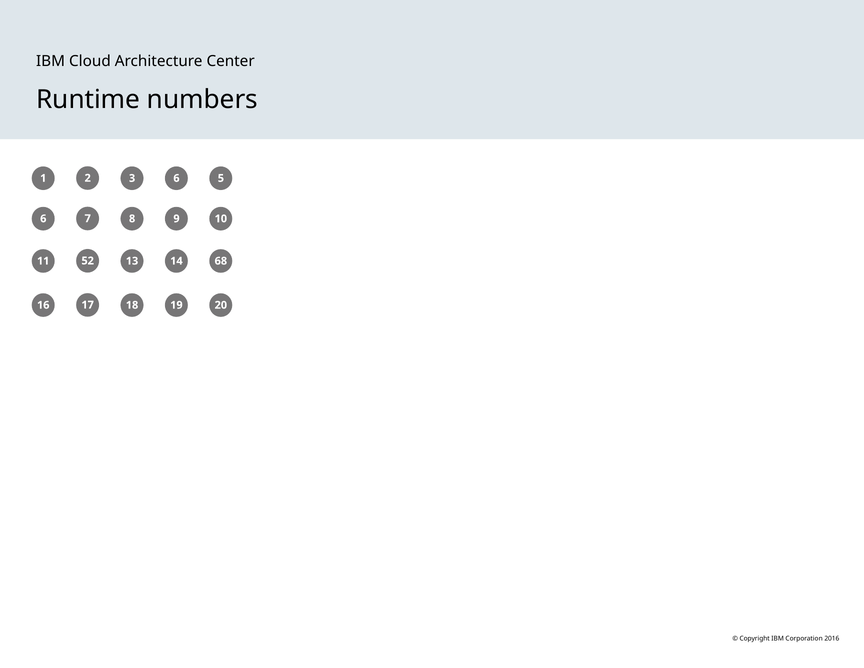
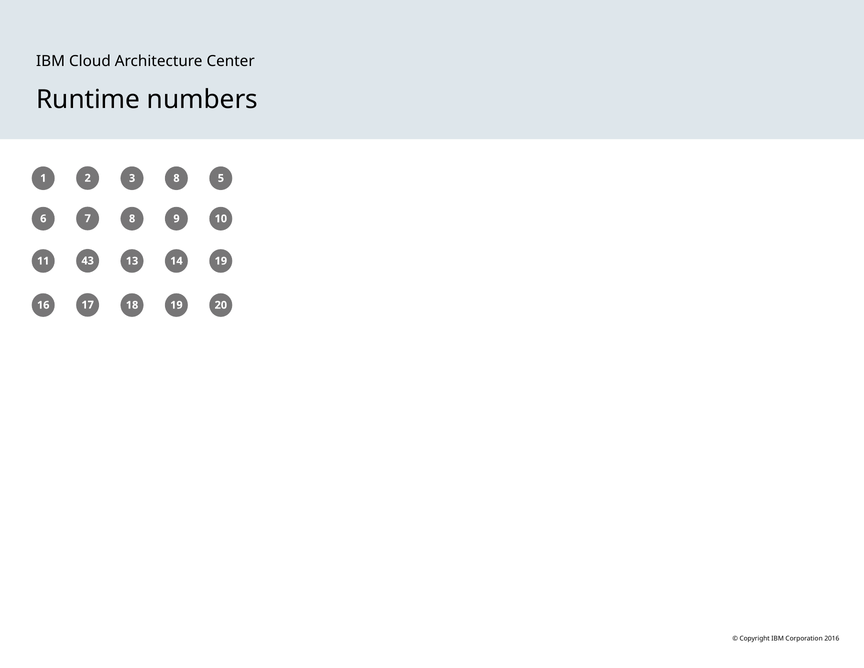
3 6: 6 -> 8 (176, 178)
52: 52 -> 43 (88, 261)
14 68: 68 -> 19 (221, 261)
